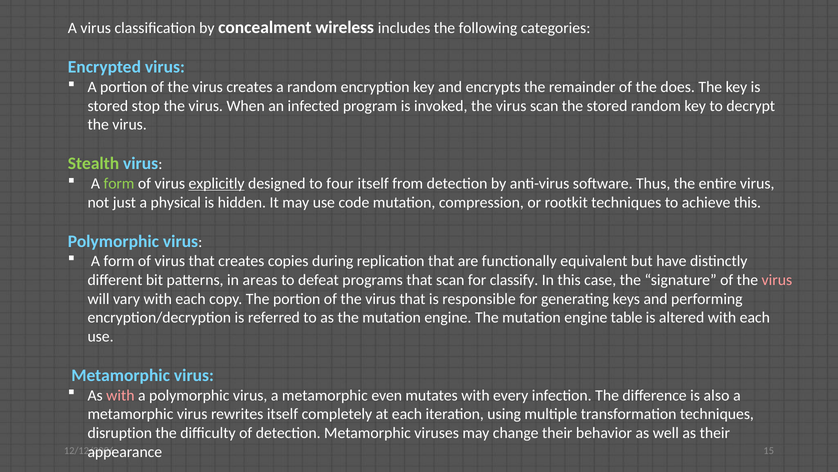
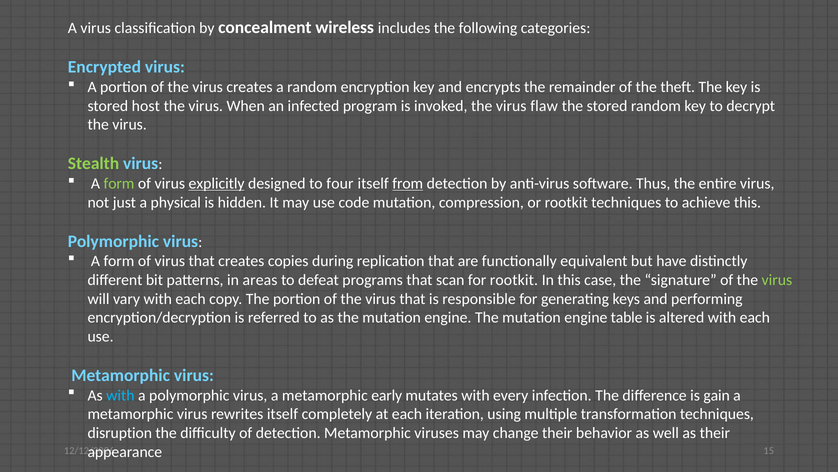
does: does -> theft (678, 87)
stop: stop -> host (146, 106)
virus scan: scan -> flaw (544, 106)
from underline: none -> present (408, 183)
for classify: classify -> rootkit (514, 280)
virus colour: pink -> light green (777, 280)
with colour: pink -> light blue (120, 395)
even: even -> early (387, 395)
also: also -> gain (717, 395)
